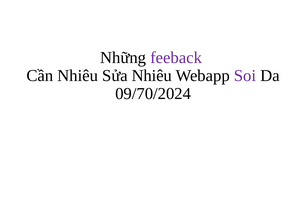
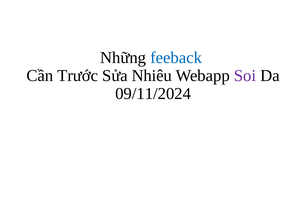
feeback colour: purple -> blue (176, 58)
Cần Nhiêu: Nhiêu -> Trước (78, 76)
09/70/2024: 09/70/2024 -> 09/11/2024 (153, 94)
